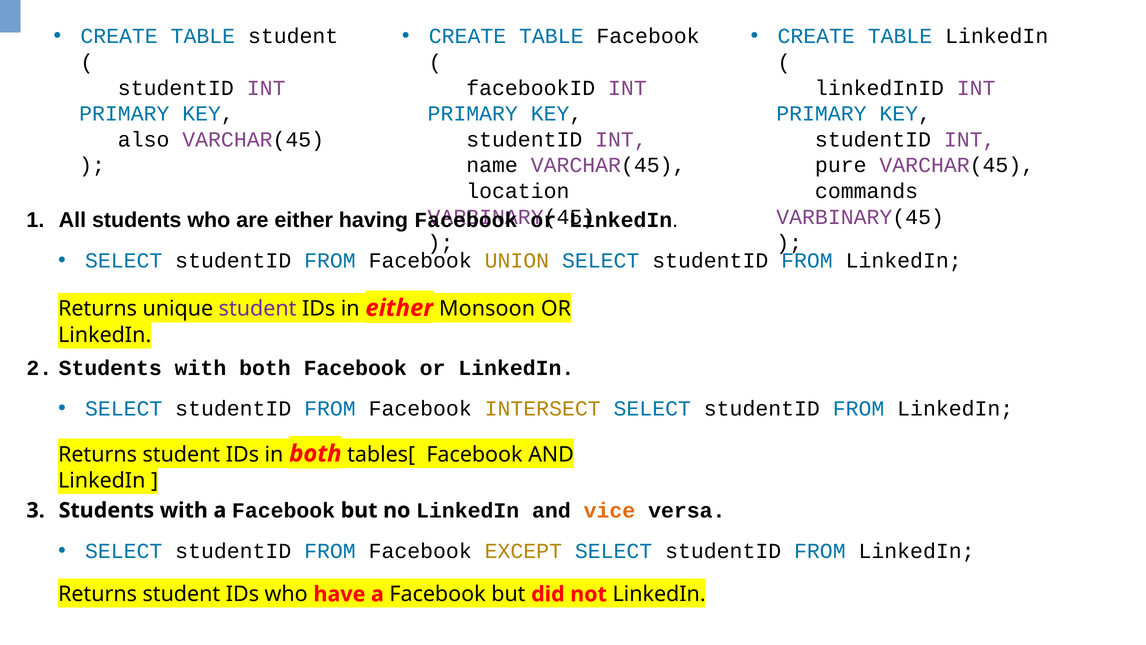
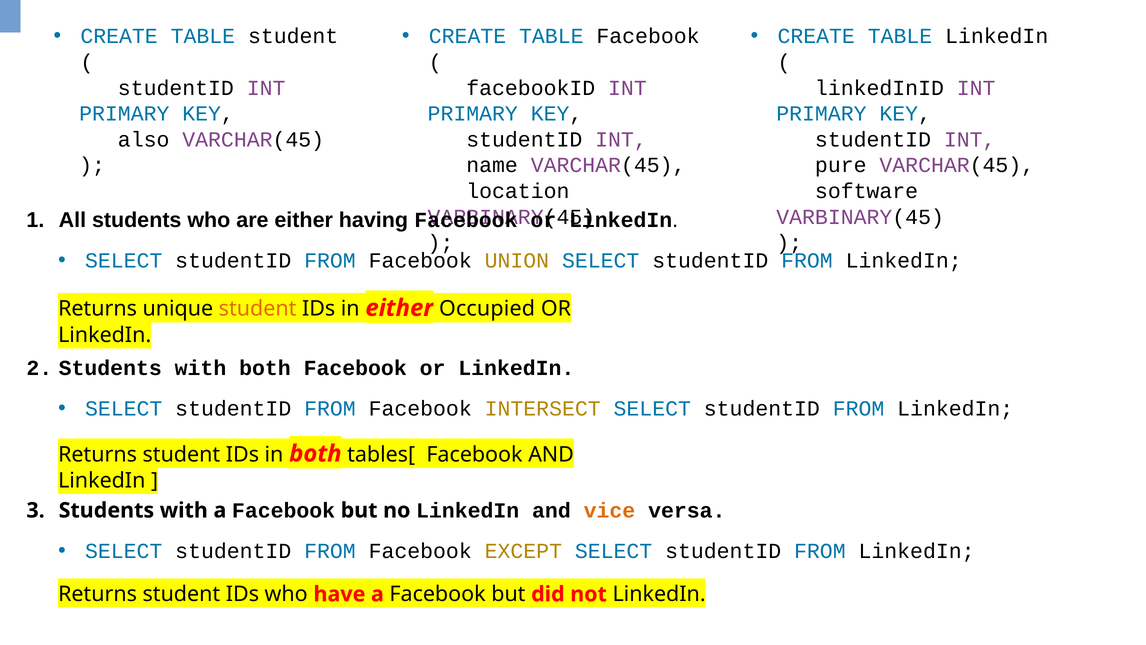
commands: commands -> software (867, 191)
student colour: purple -> orange (258, 309)
Monsoon: Monsoon -> Occupied (487, 309)
